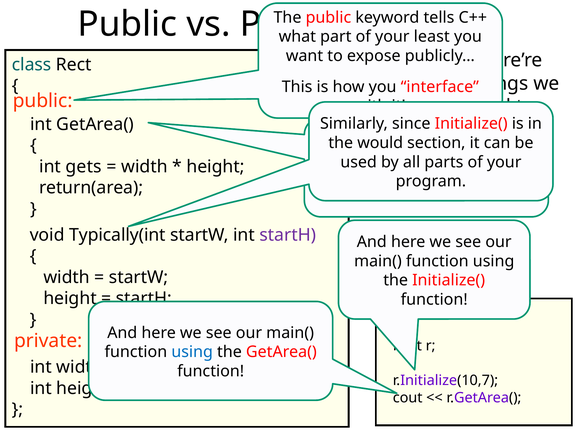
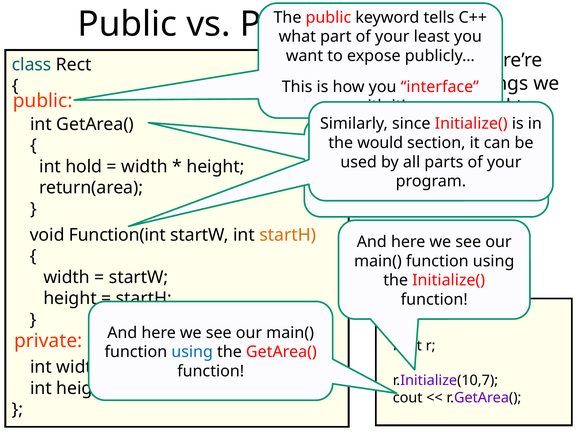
gets: gets -> hold (84, 167)
Typically(int: Typically(int -> Function(int (117, 235)
startH colour: purple -> orange (288, 235)
